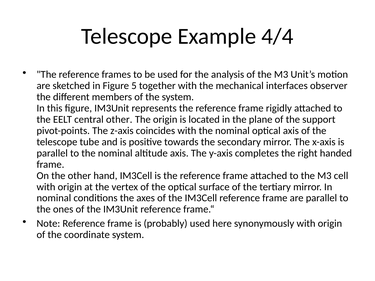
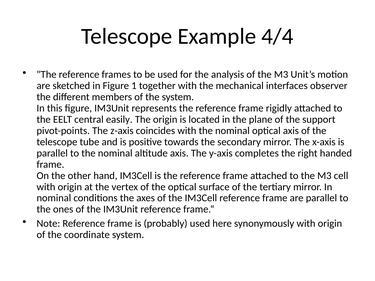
5: 5 -> 1 (134, 86)
central other: other -> easily (119, 119)
